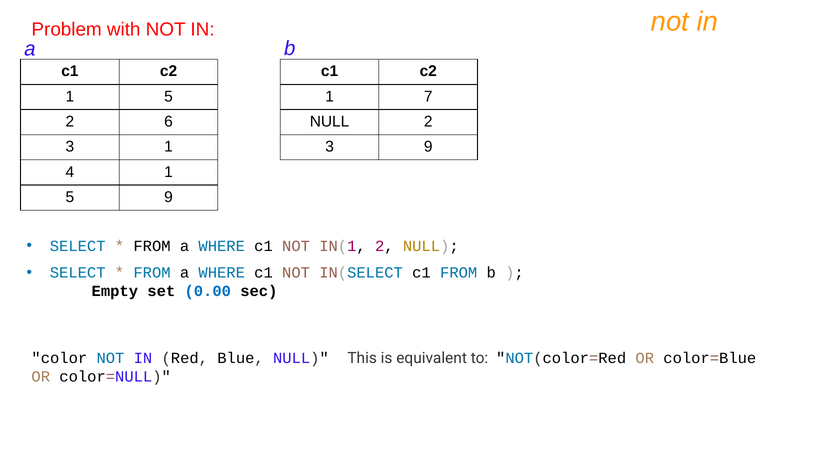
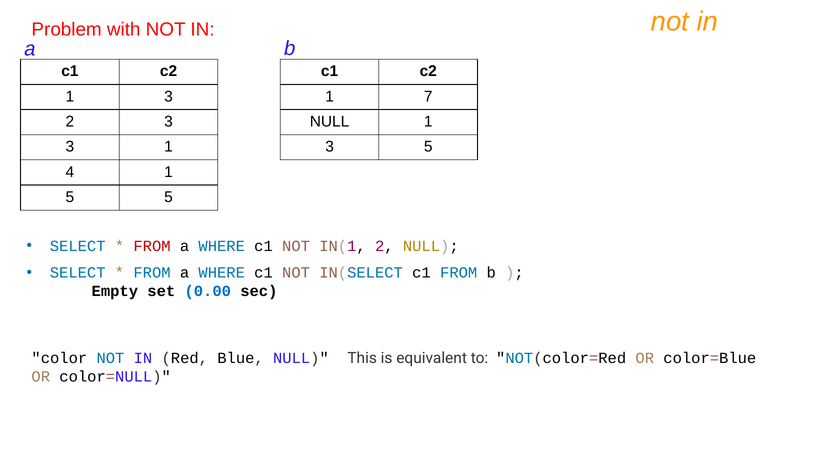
5: 5 -> 3 (169, 96)
2 6: 6 -> 3 (169, 122)
NULL 2: 2 -> 1 (428, 122)
3 9: 9 -> 5 (428, 147)
5 9: 9 -> 5 (169, 197)
FROM colour: black -> red (152, 246)
